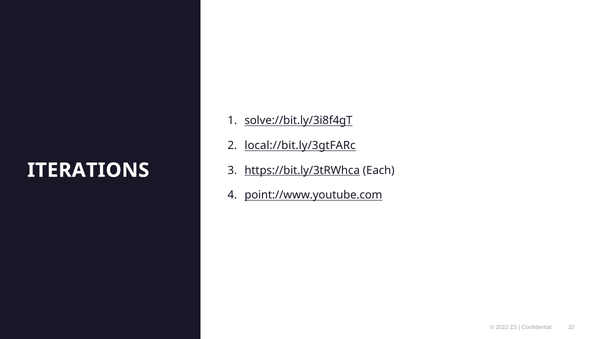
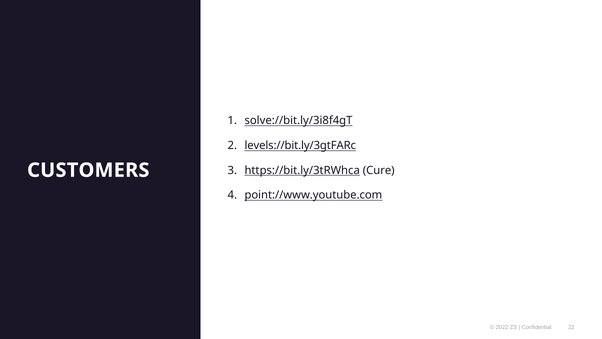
local://bit.ly/3gtFARc: local://bit.ly/3gtFARc -> levels://bit.ly/3gtFARc (300, 145)
ITERATIONS: ITERATIONS -> CUSTOMERS (88, 170)
Each: Each -> Cure (379, 170)
